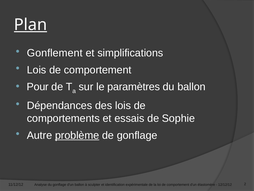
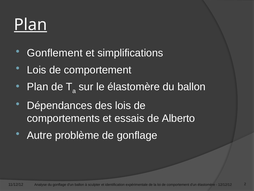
Pour: Pour -> Plan (38, 87)
le paramètres: paramètres -> élastomère (134, 87)
Sophie: Sophie -> Alberto (178, 118)
problème underline: present -> none (77, 135)
